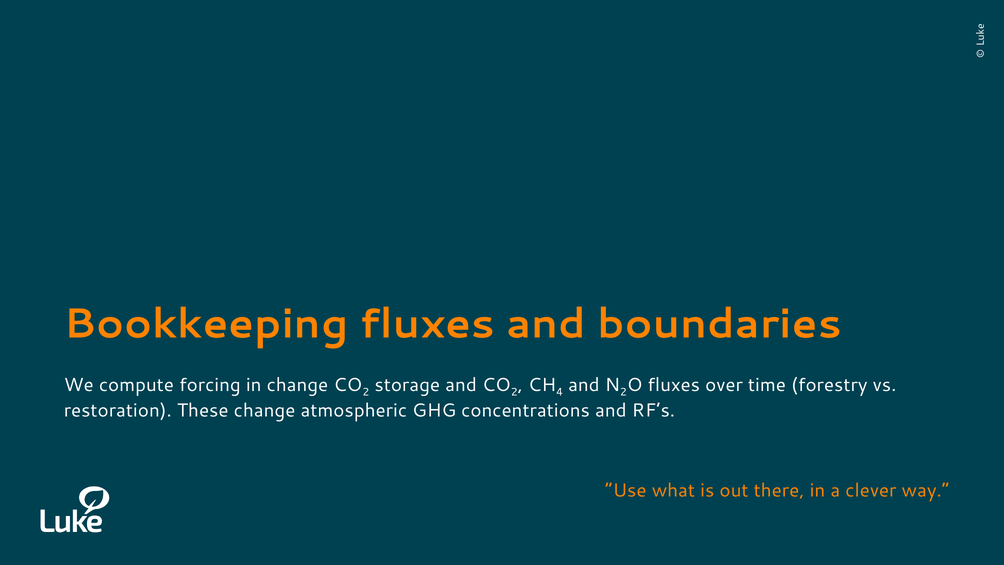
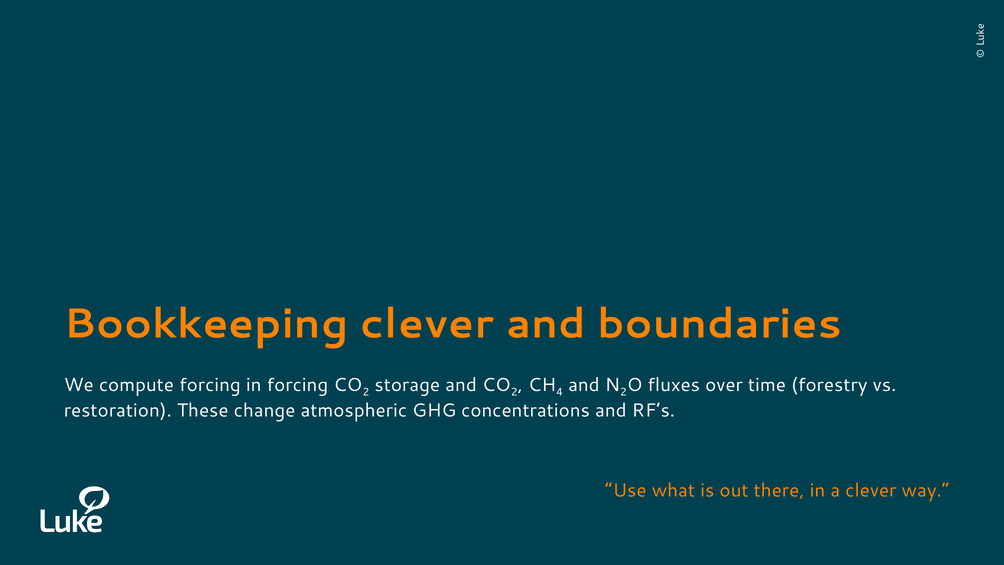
Bookkeeping fluxes: fluxes -> clever (427, 324)
in change: change -> forcing (297, 385)
